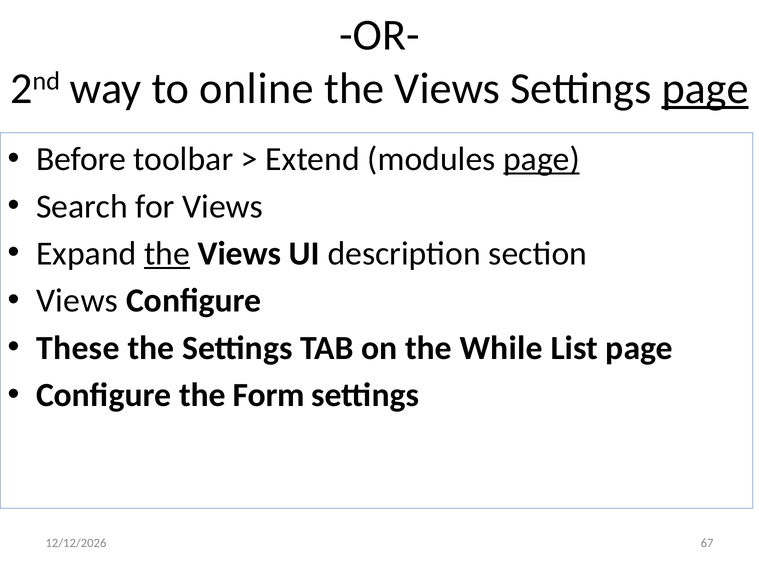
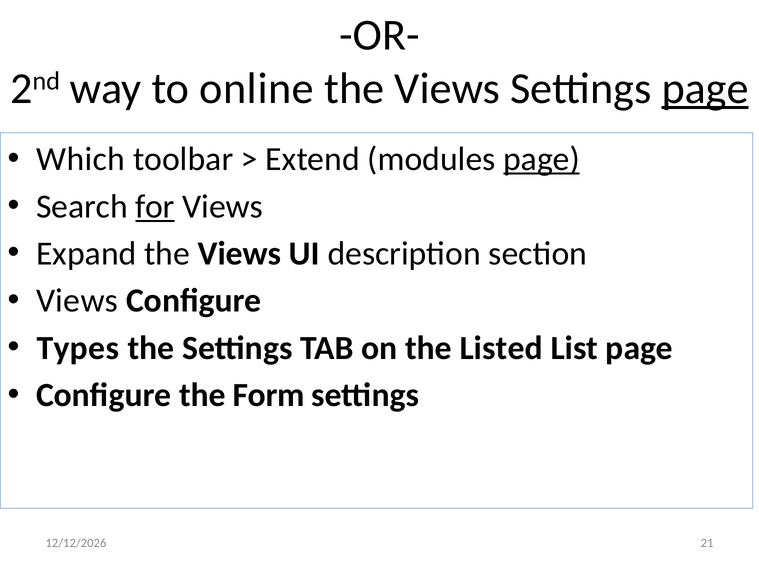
Before: Before -> Which (81, 159)
for underline: none -> present (155, 206)
the underline: present -> none (167, 254)
These: These -> Types (78, 348)
While: While -> Listed (501, 348)
67: 67 -> 21 (707, 544)
